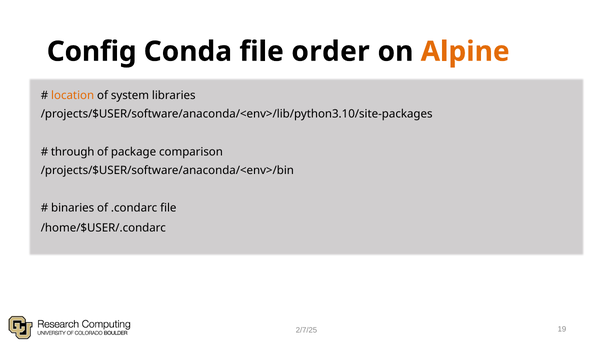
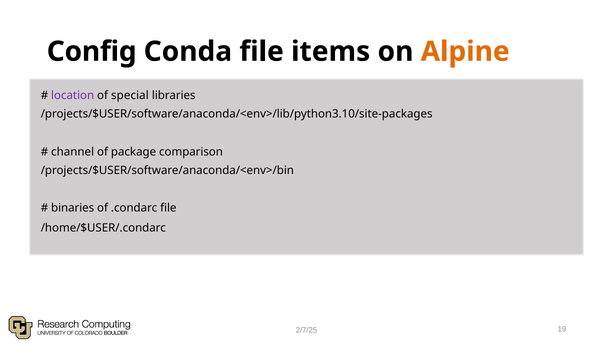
order: order -> items (331, 51)
location colour: orange -> purple (73, 95)
system: system -> special (130, 95)
through: through -> channel (73, 152)
